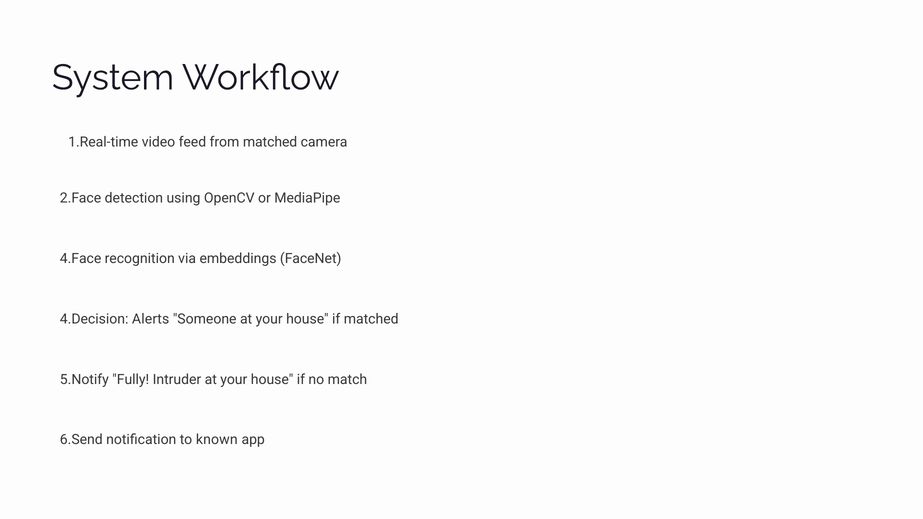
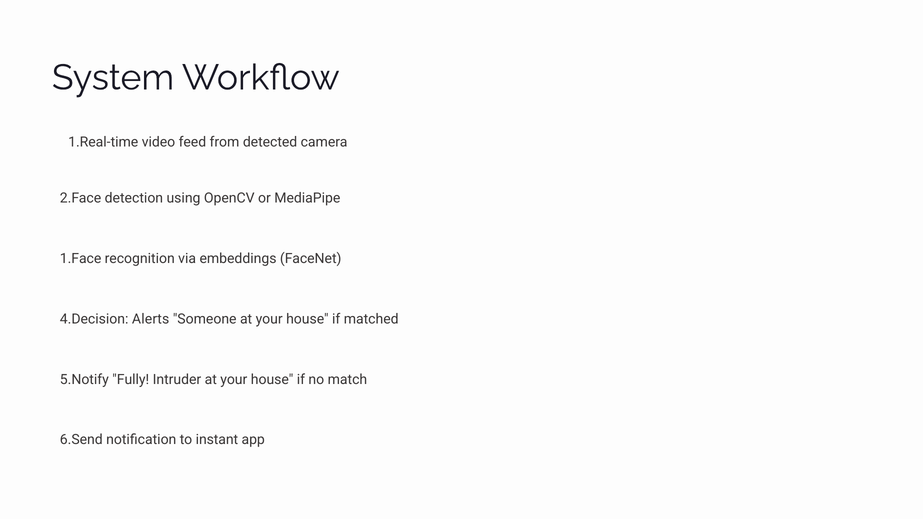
from matched: matched -> detected (270, 142)
4.Face: 4.Face -> 1.Face (81, 259)
known: known -> instant (217, 440)
